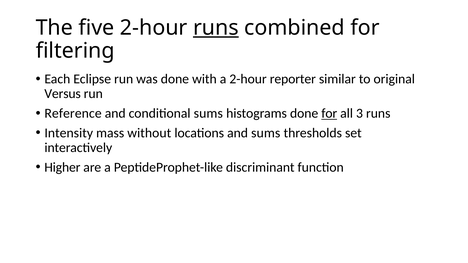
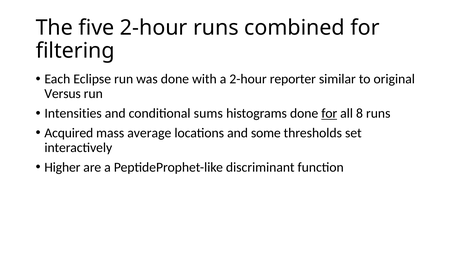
runs underline: present -> none (216, 28)
Reference: Reference -> Intensities (73, 113)
3: 3 -> 8 (360, 113)
Intensity: Intensity -> Acquired (69, 133)
without: without -> average (149, 133)
and sums: sums -> some (266, 133)
